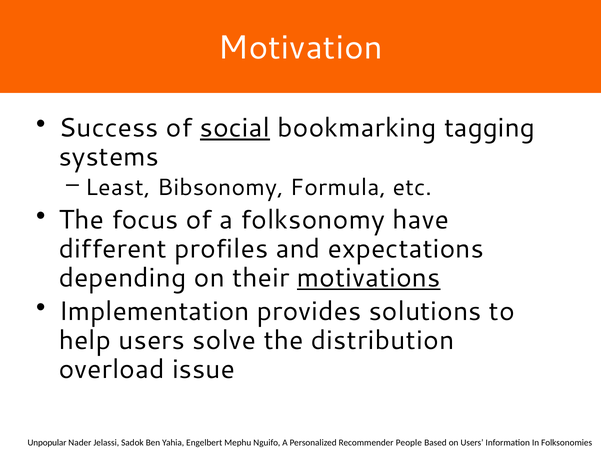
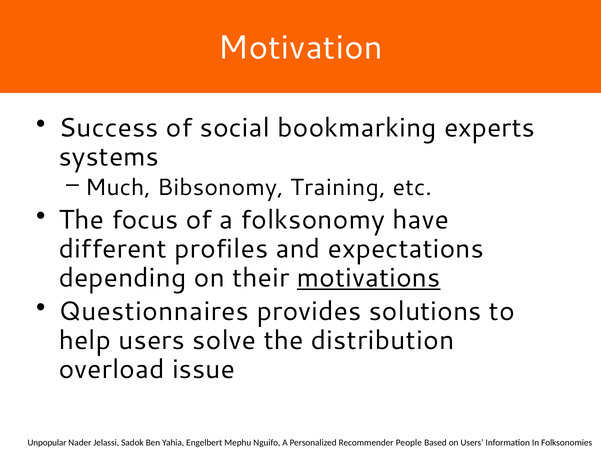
social underline: present -> none (235, 128)
tagging: tagging -> experts (490, 128)
Least: Least -> Much (118, 188)
Formula: Formula -> Training (338, 188)
Implementation: Implementation -> Questionnaires (154, 311)
